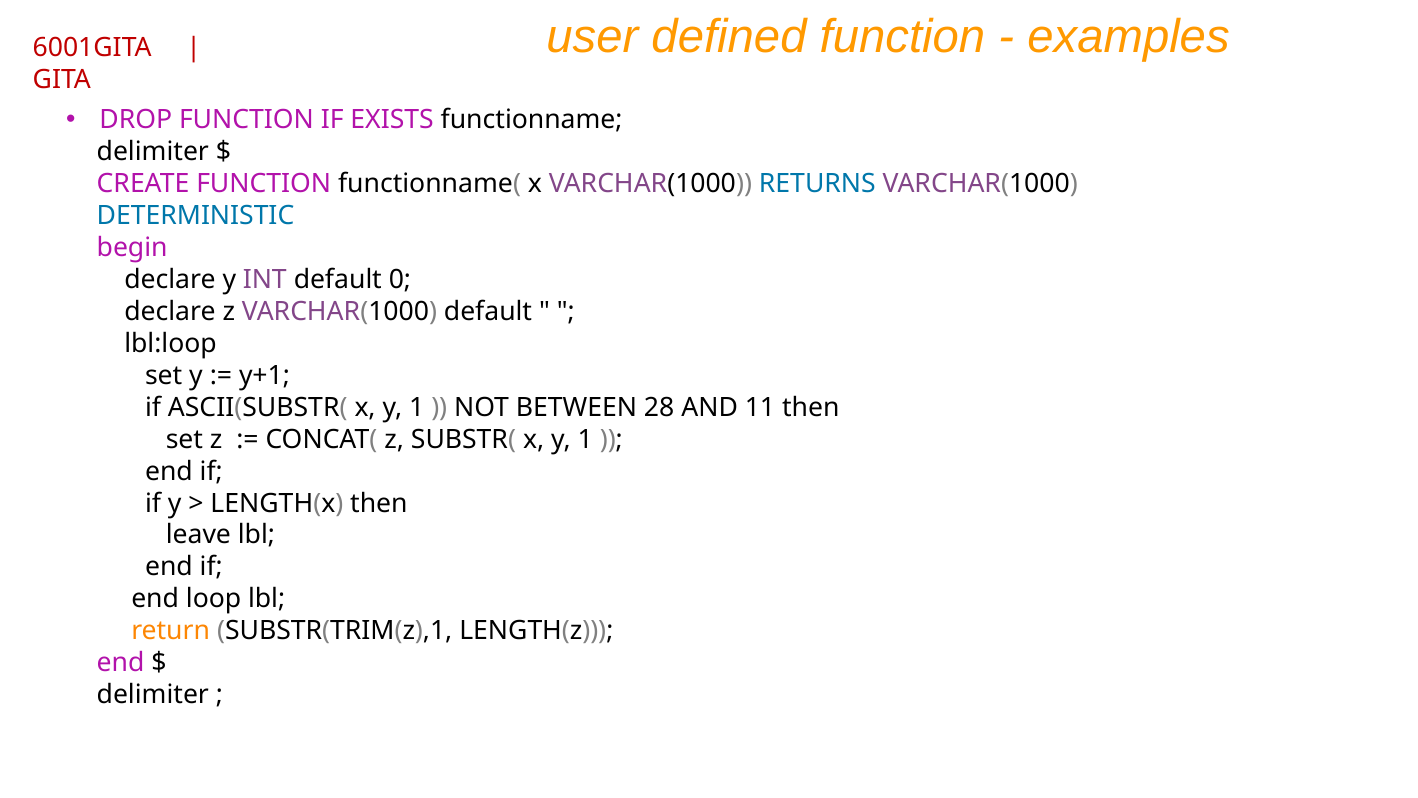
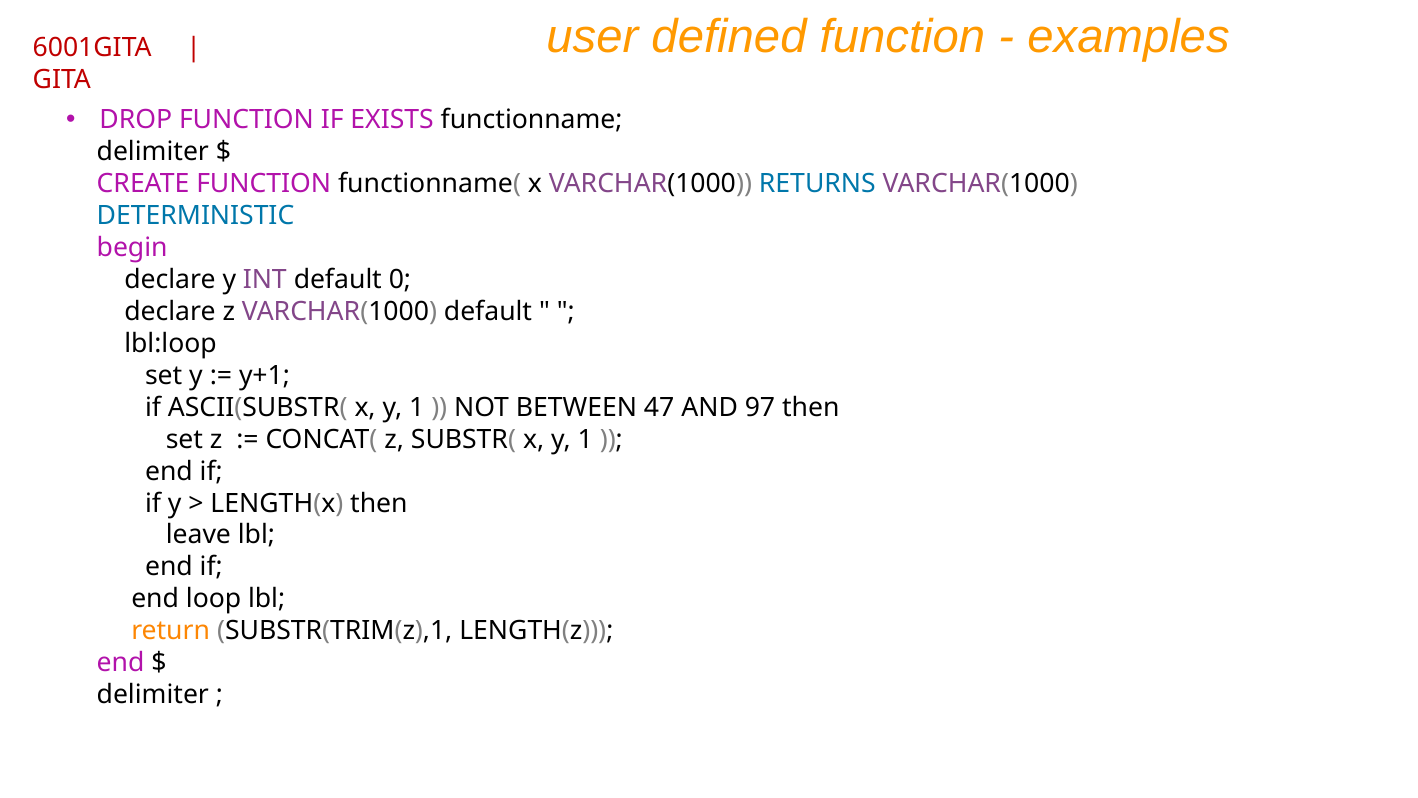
28: 28 -> 47 (659, 407)
11: 11 -> 97 (760, 407)
